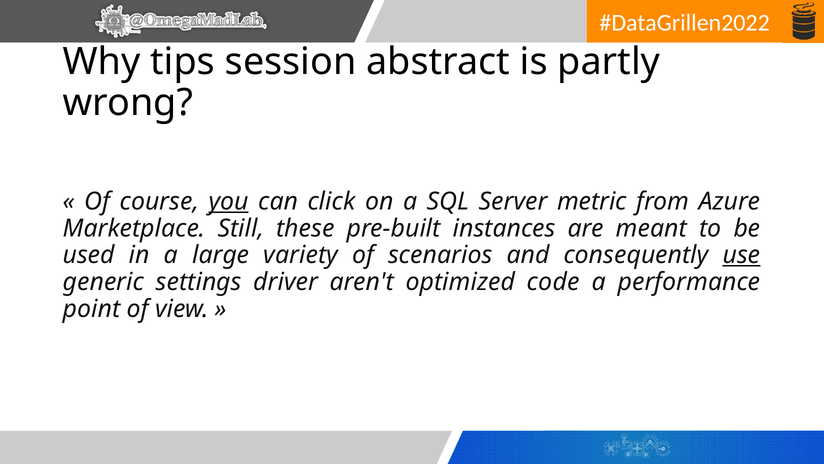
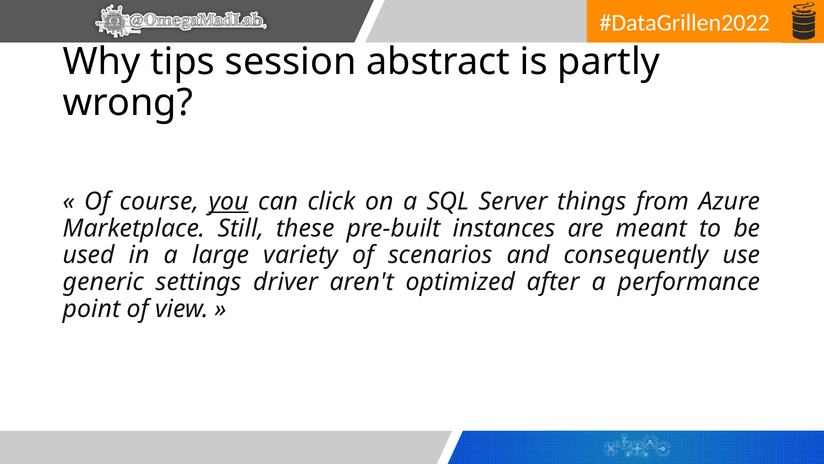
metric: metric -> things (592, 201)
use underline: present -> none (741, 255)
code: code -> after (553, 282)
